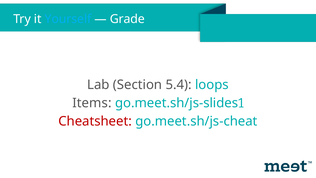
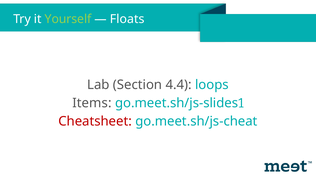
Yourself colour: light blue -> light green (68, 19)
Grade: Grade -> Floats (127, 19)
5.4: 5.4 -> 4.4 (179, 85)
